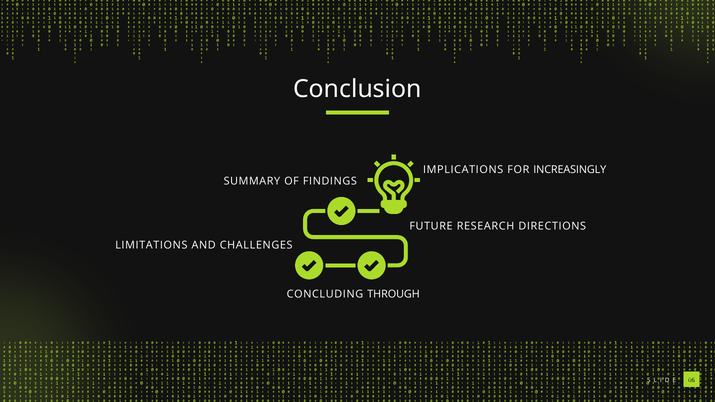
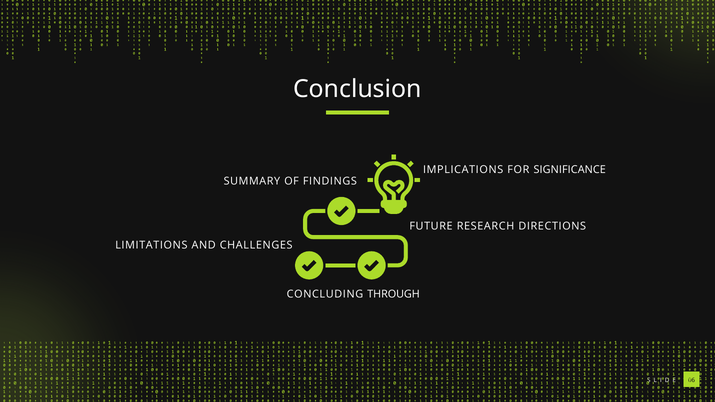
INCREASINGLY: INCREASINGLY -> SIGNIFICANCE (570, 170)
